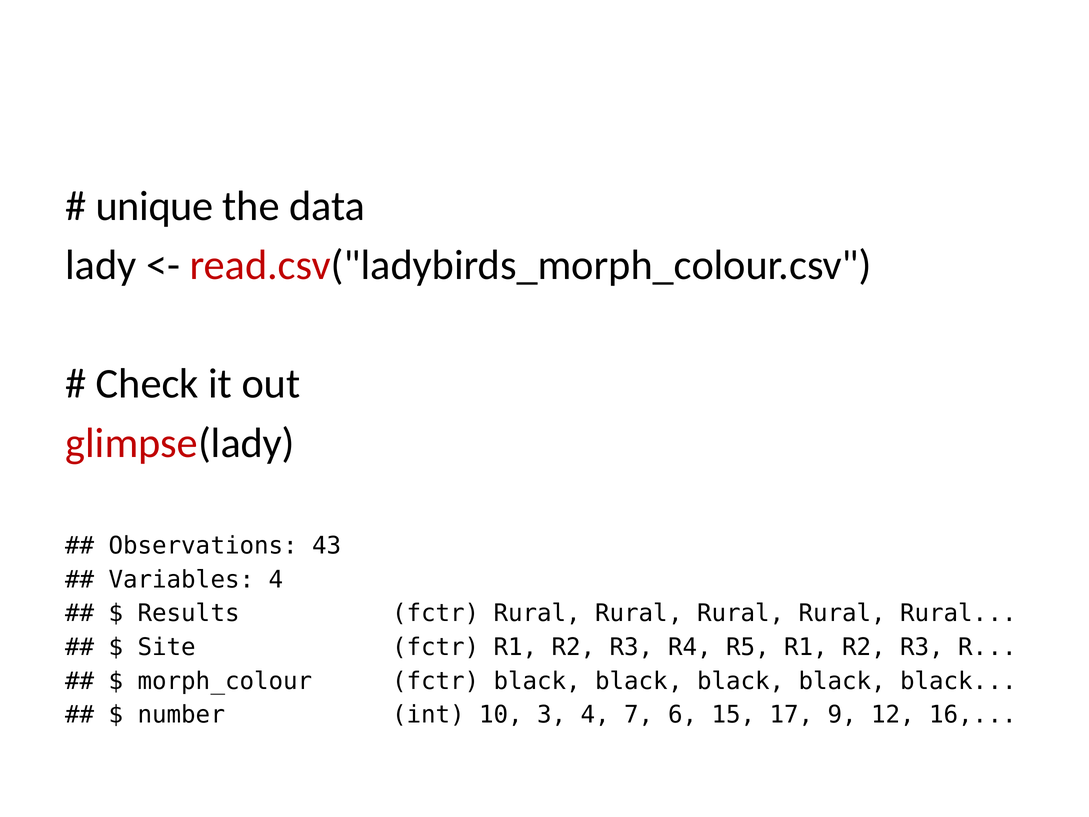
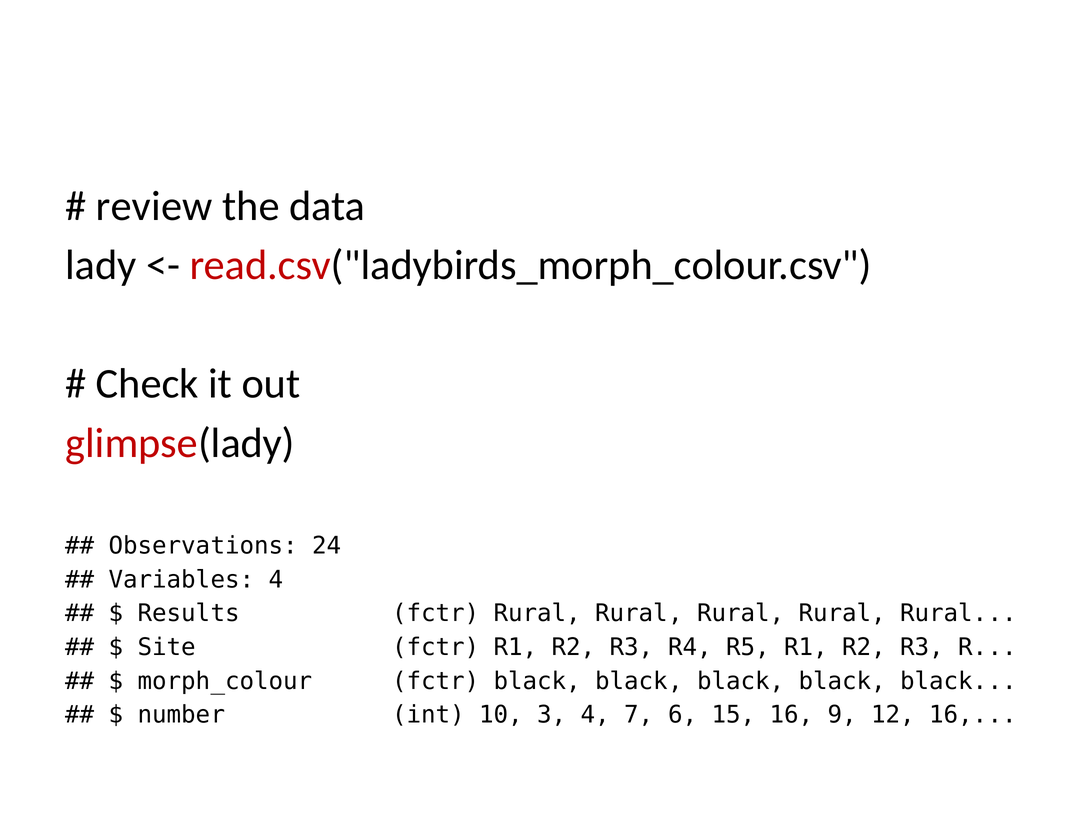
unique: unique -> review (154, 206)
43: 43 -> 24 (327, 546)
15 17: 17 -> 16 (791, 715)
